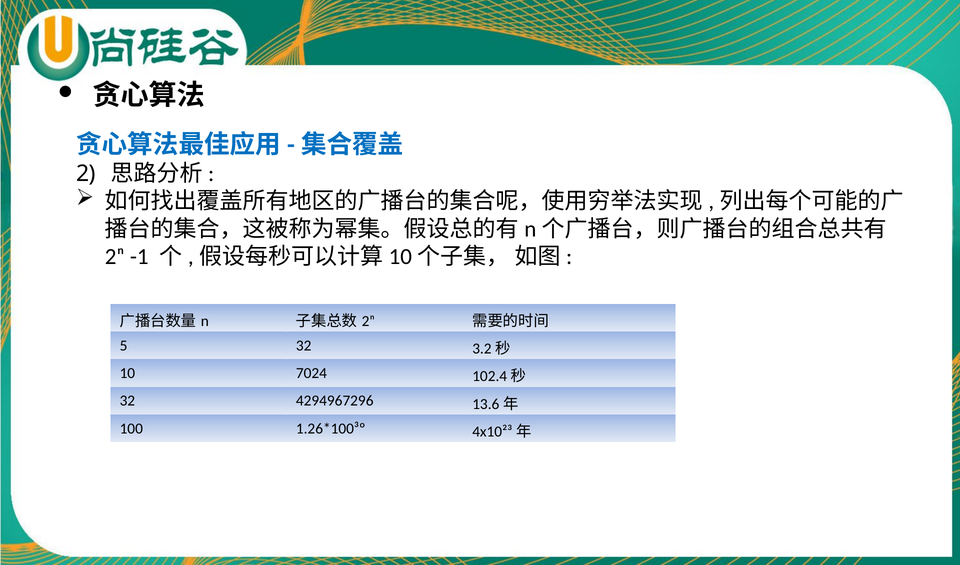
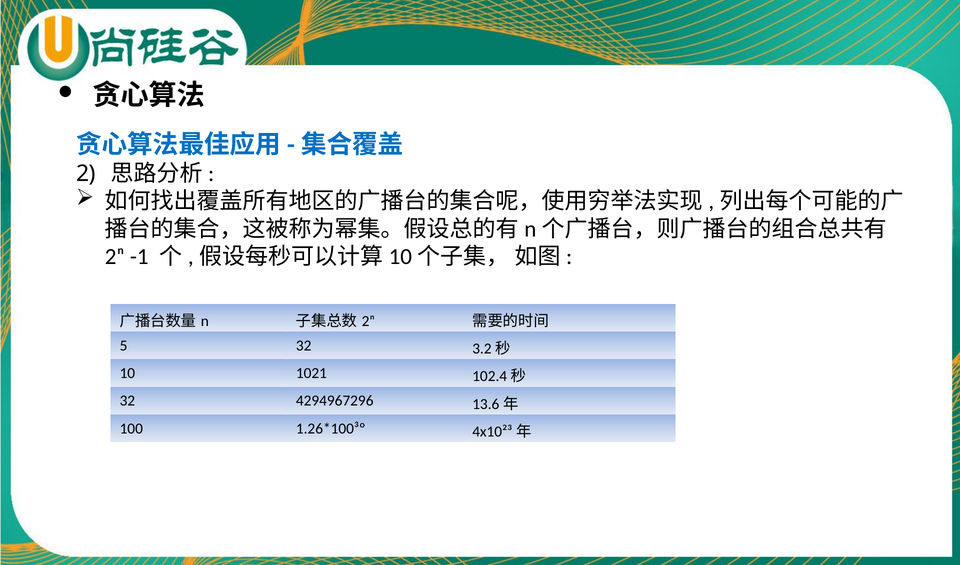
7024: 7024 -> 1021 (311, 373)
